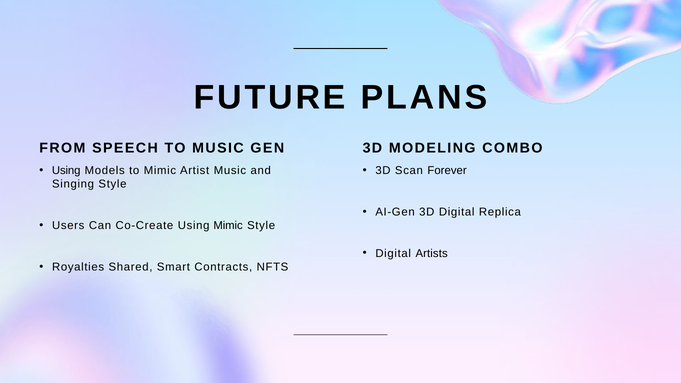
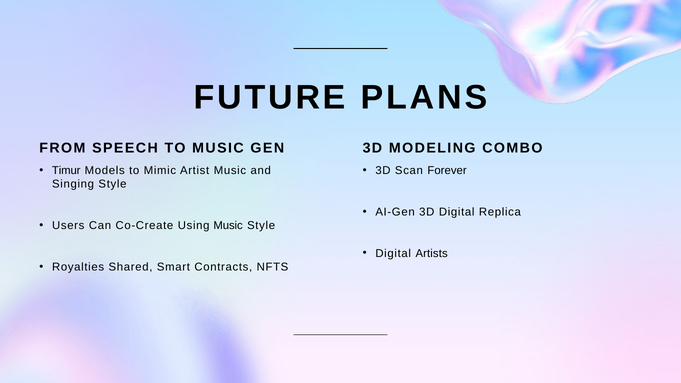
Using: Using -> Timur (66, 171)
Using Mimic: Mimic -> Music (228, 226)
